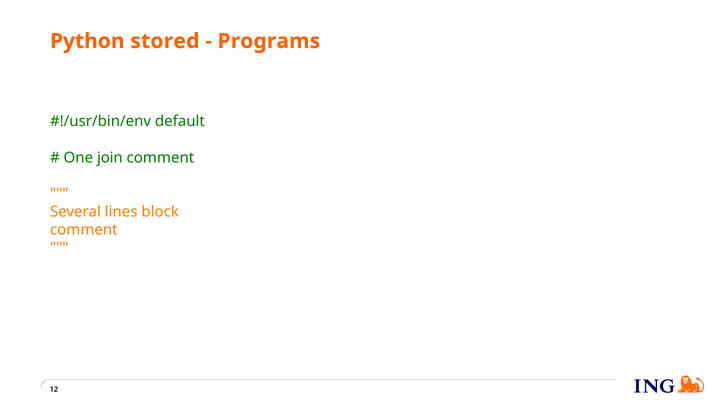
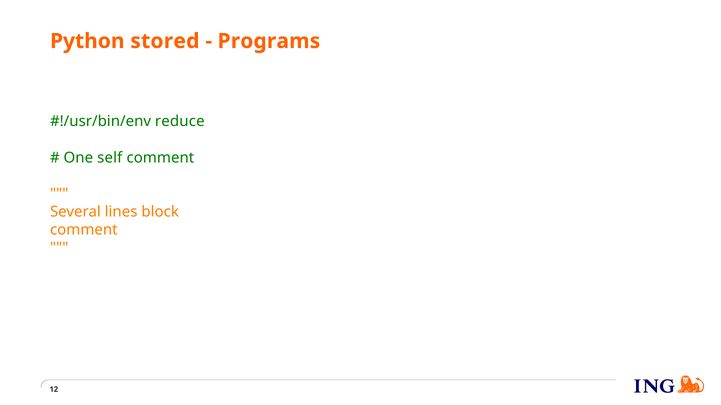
default: default -> reduce (180, 122)
join: join -> self (110, 158)
